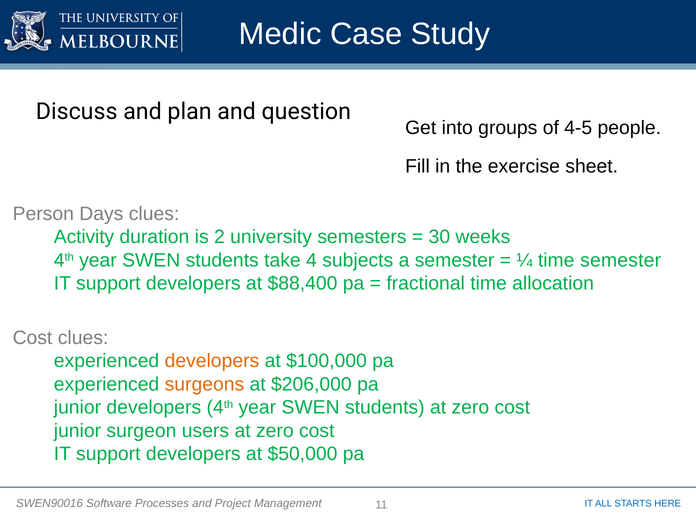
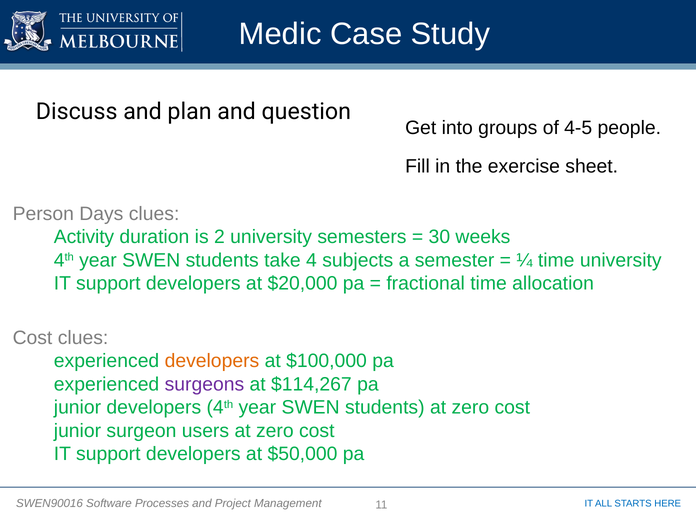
time semester: semester -> university (621, 260)
$88,400: $88,400 -> $20,000 (302, 283)
surgeons colour: orange -> purple (204, 384)
$206,000: $206,000 -> $114,267 (311, 384)
